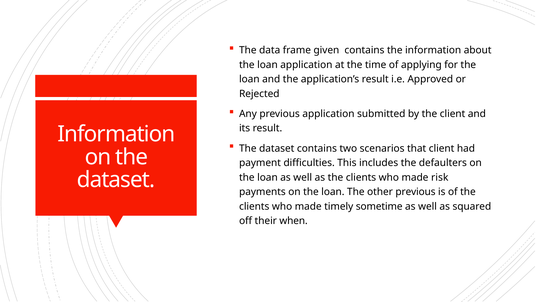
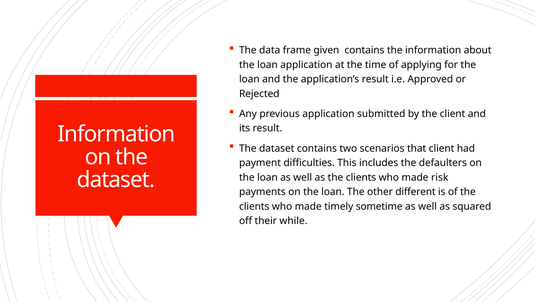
other previous: previous -> different (416, 192)
when: when -> while (293, 220)
